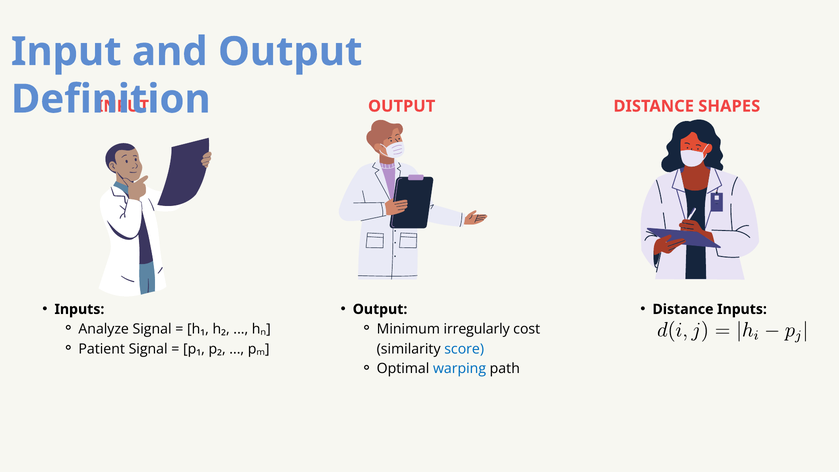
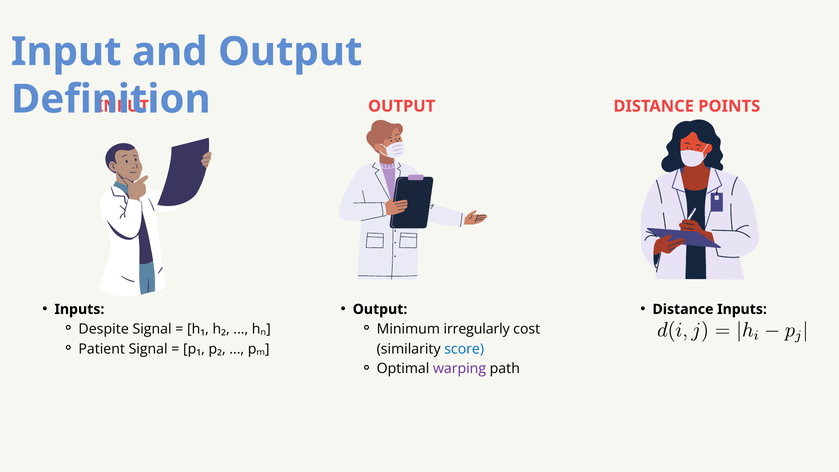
SHAPES: SHAPES -> POINTS (729, 106)
Analyze: Analyze -> Despite (104, 329)
warping colour: blue -> purple (460, 369)
